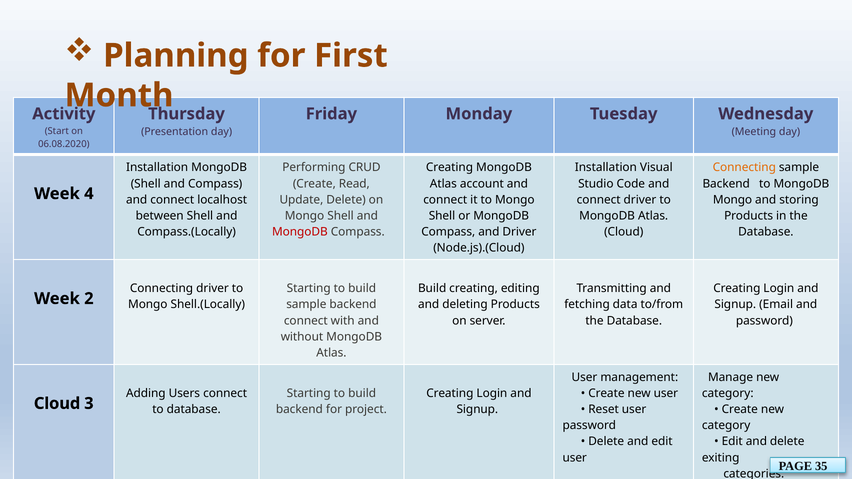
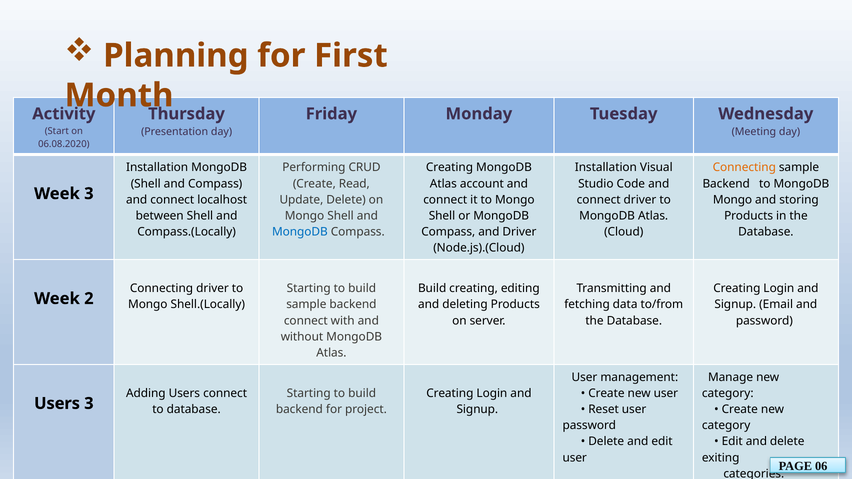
4: 4 -> 3 (89, 194)
MongoDB colour: red -> blue (300, 232)
Cloud: Cloud -> Users (57, 404)
35: 35 -> 06 (821, 466)
